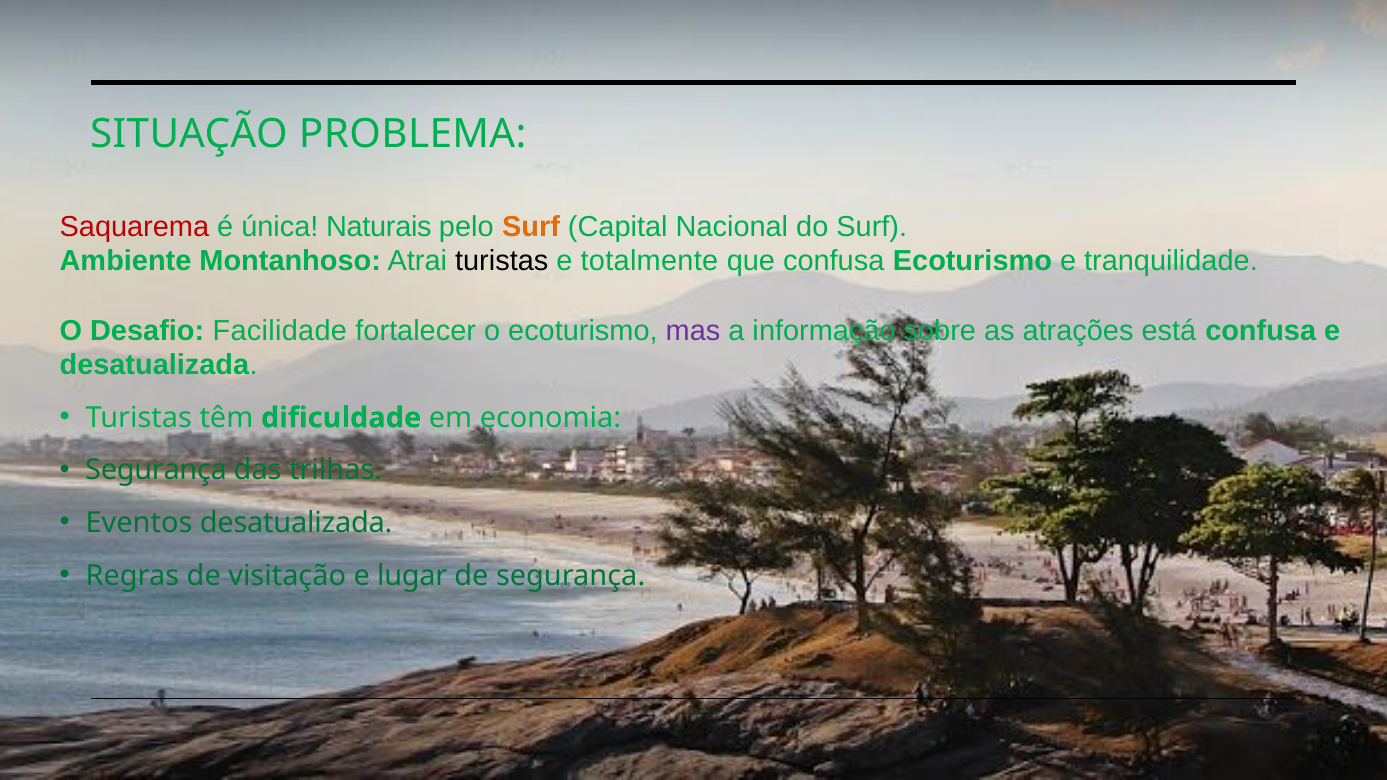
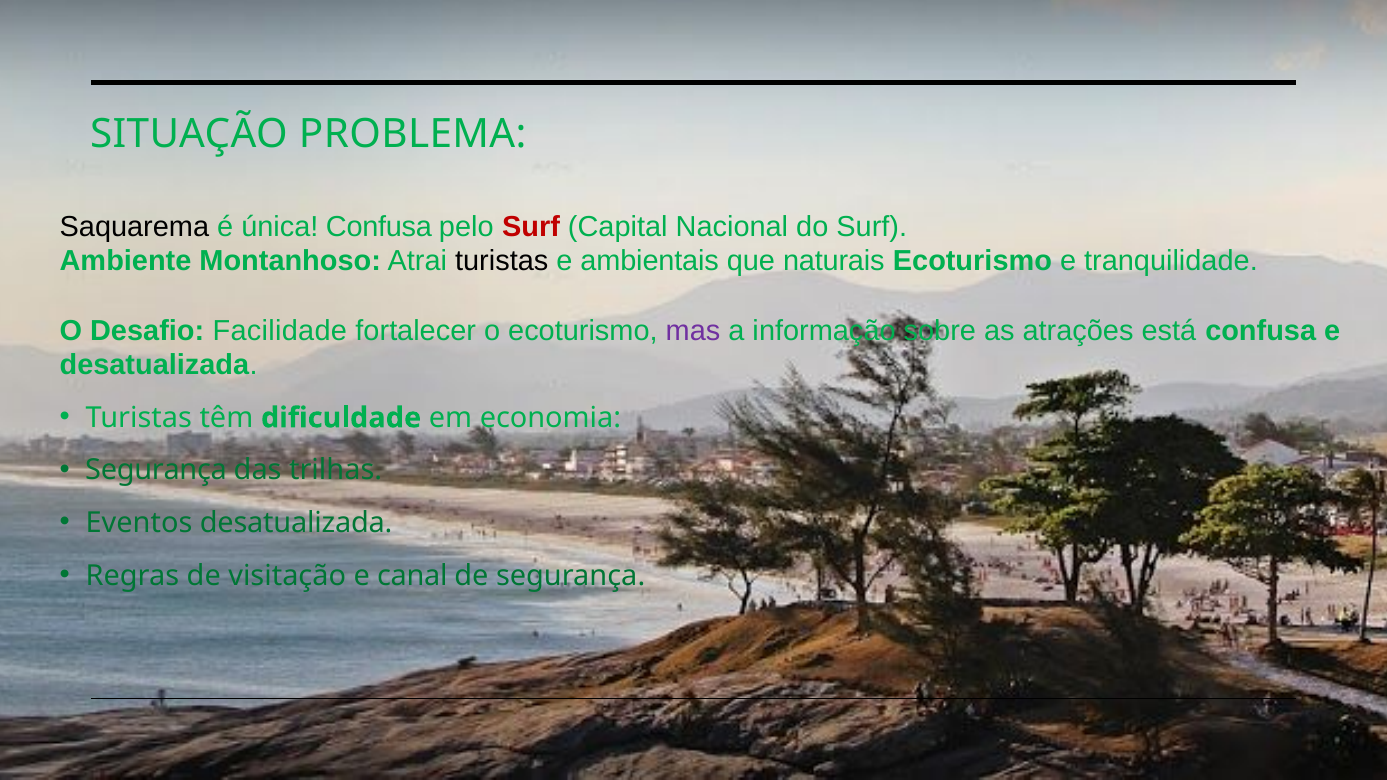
Saquarema colour: red -> black (134, 227)
única Naturais: Naturais -> Confusa (379, 227)
Surf colour: orange -> red (531, 227)
totalmente: totalmente -> ambientais (650, 261)
que confusa: confusa -> naturais (834, 261)
lugar: lugar -> canal (412, 576)
